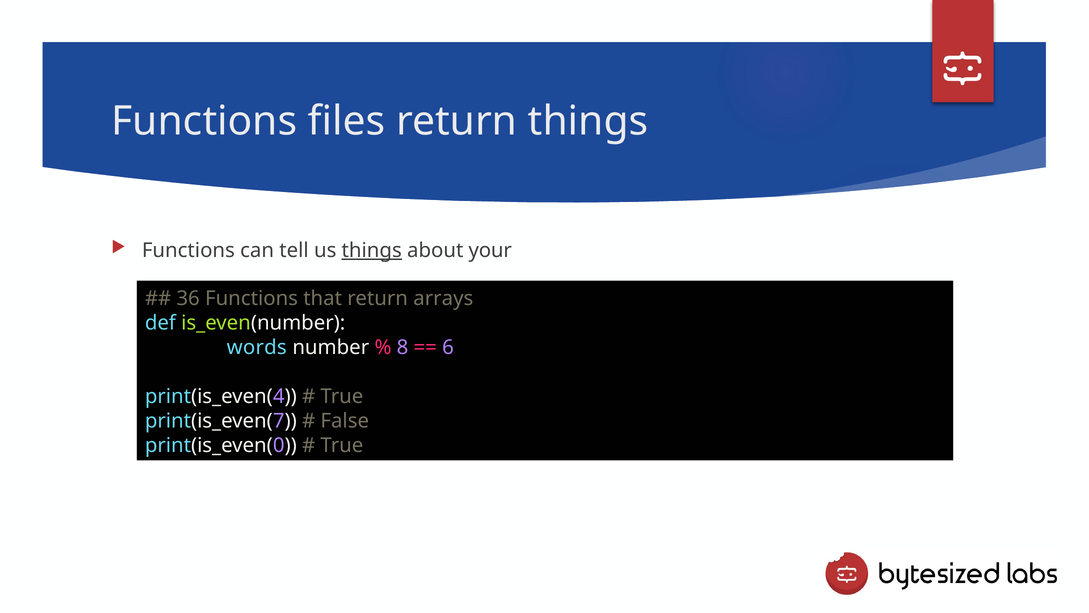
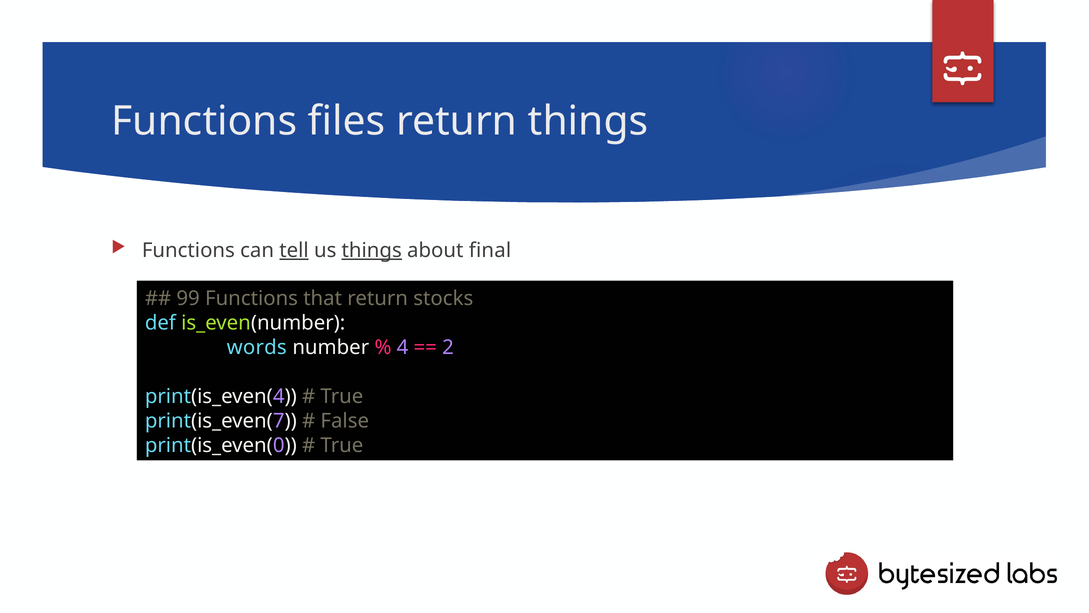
tell underline: none -> present (294, 250)
your: your -> final (490, 250)
36: 36 -> 99 (188, 298)
arrays: arrays -> stocks (443, 298)
8: 8 -> 4 (403, 347)
6: 6 -> 2 (448, 347)
